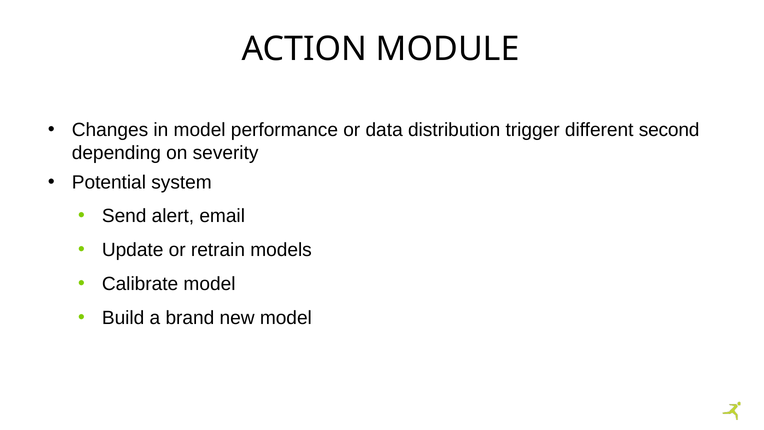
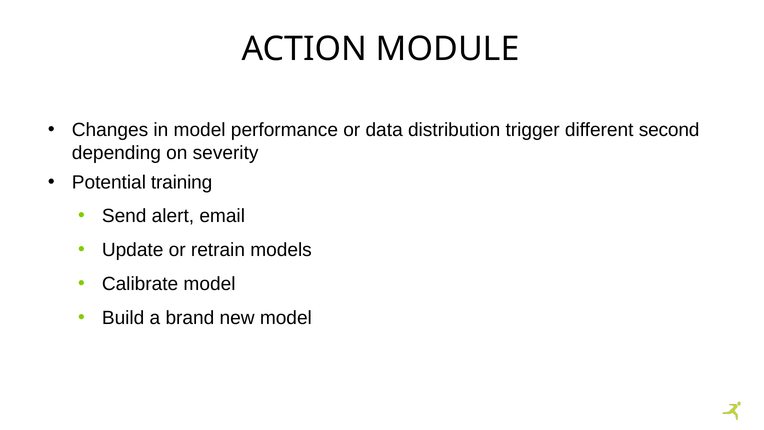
system: system -> training (182, 182)
